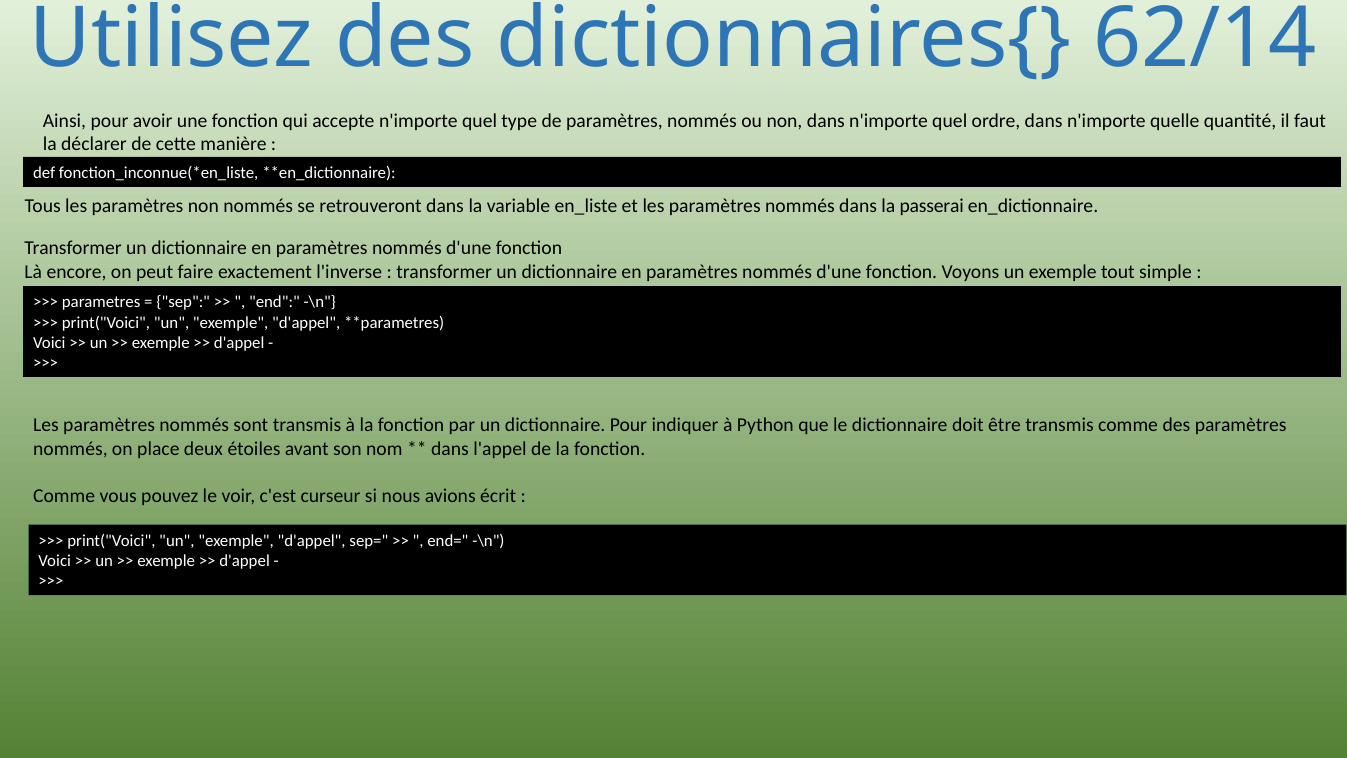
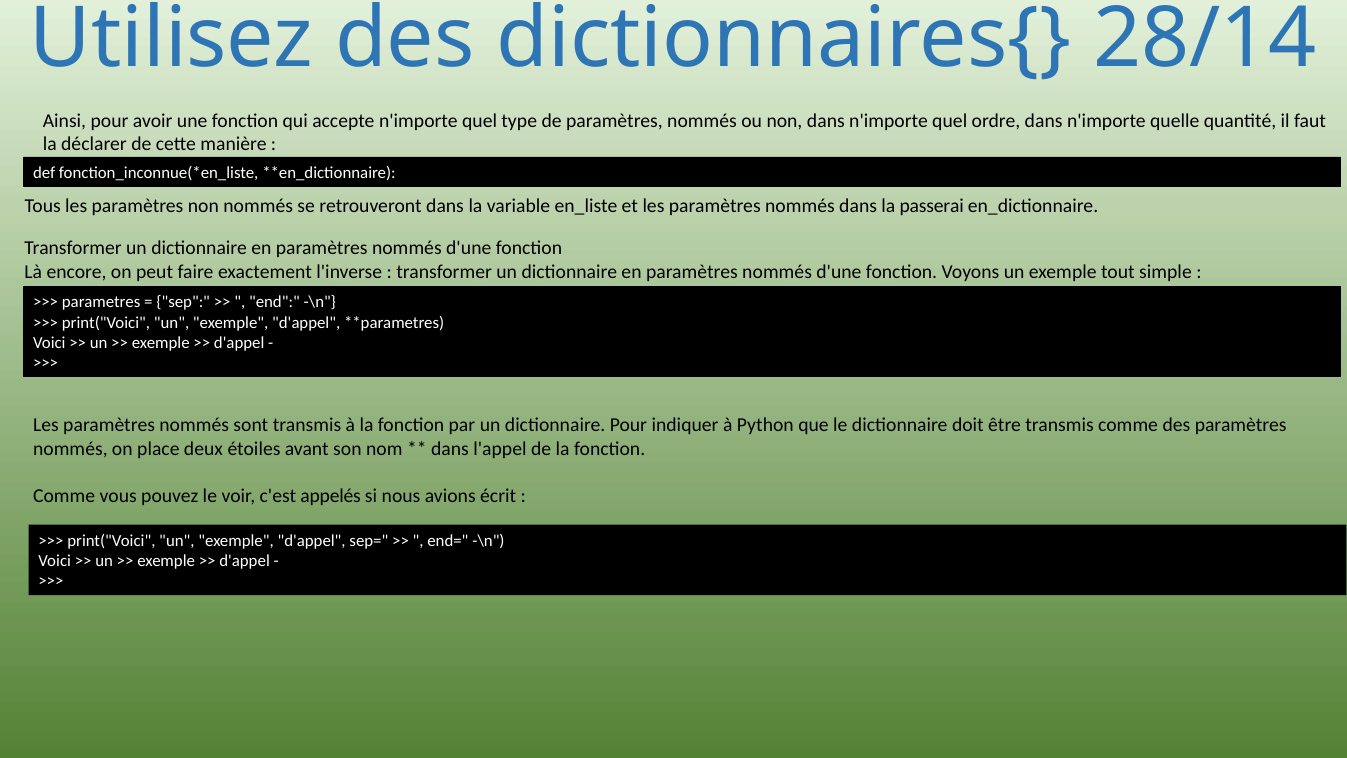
62/14: 62/14 -> 28/14 (1205, 39)
curseur: curseur -> appelés (331, 496)
